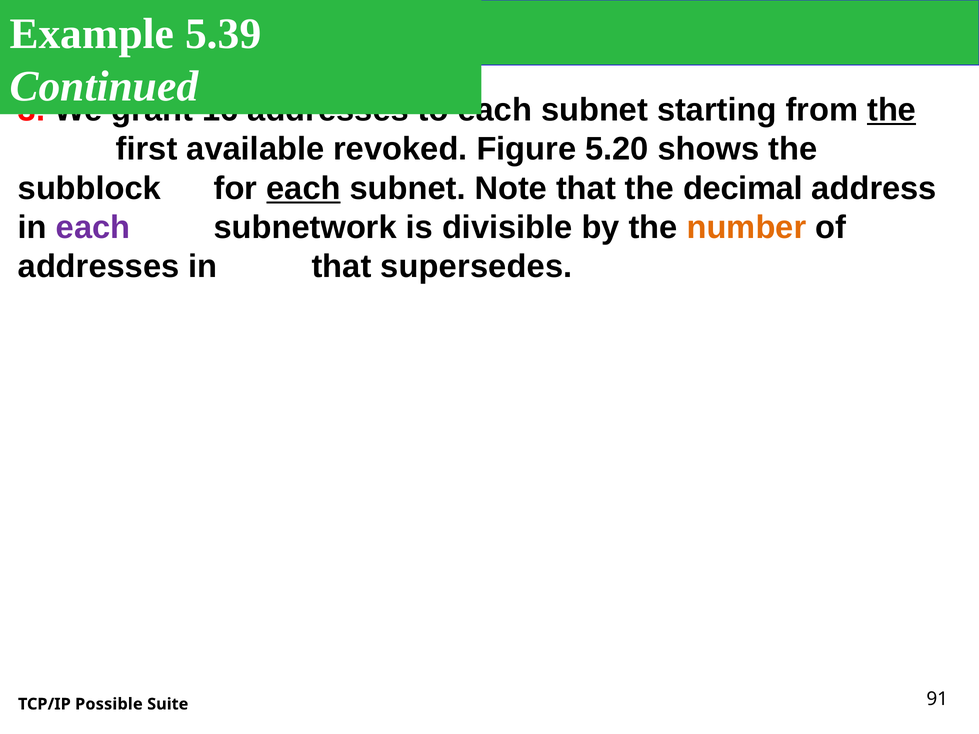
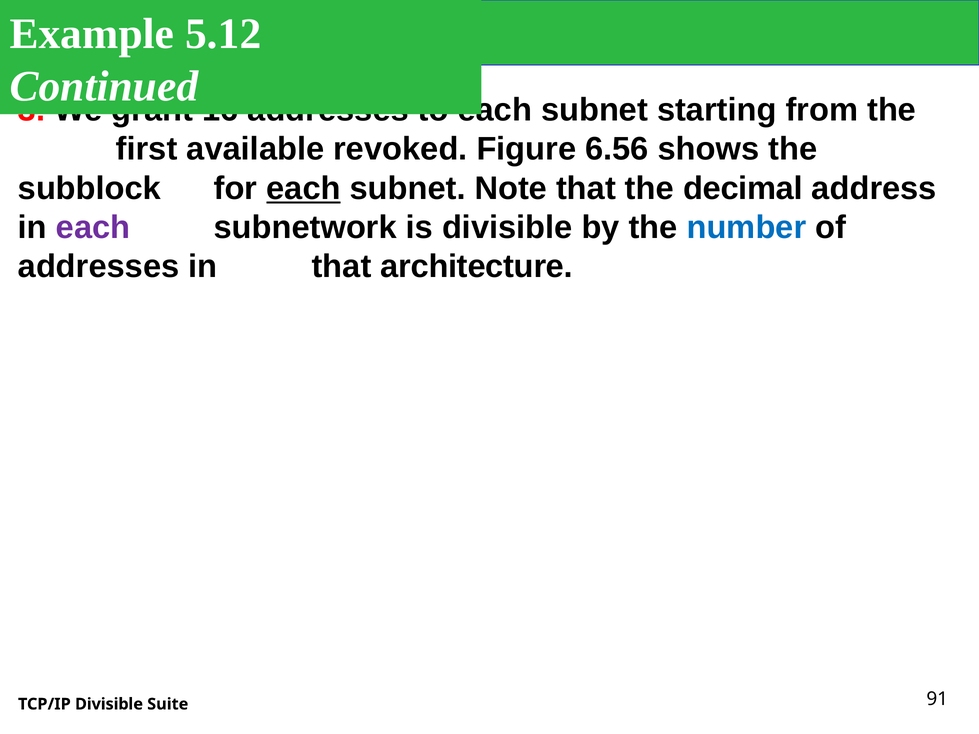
5.39: 5.39 -> 5.12 (223, 34)
the underline: present -> none (892, 110)
5.20: 5.20 -> 6.56 (617, 149)
number colour: orange -> blue (746, 228)
supersedes: supersedes -> architecture (477, 267)
TCP/IP Possible: Possible -> Divisible (109, 704)
